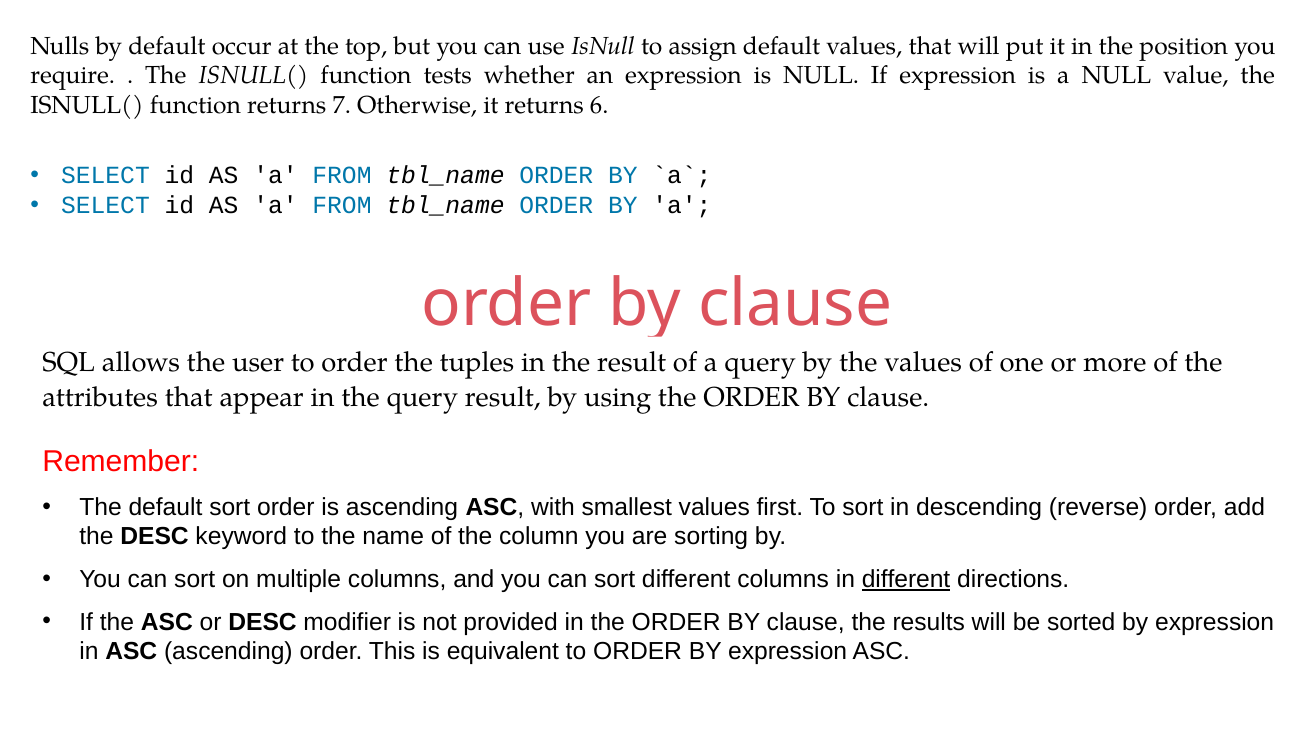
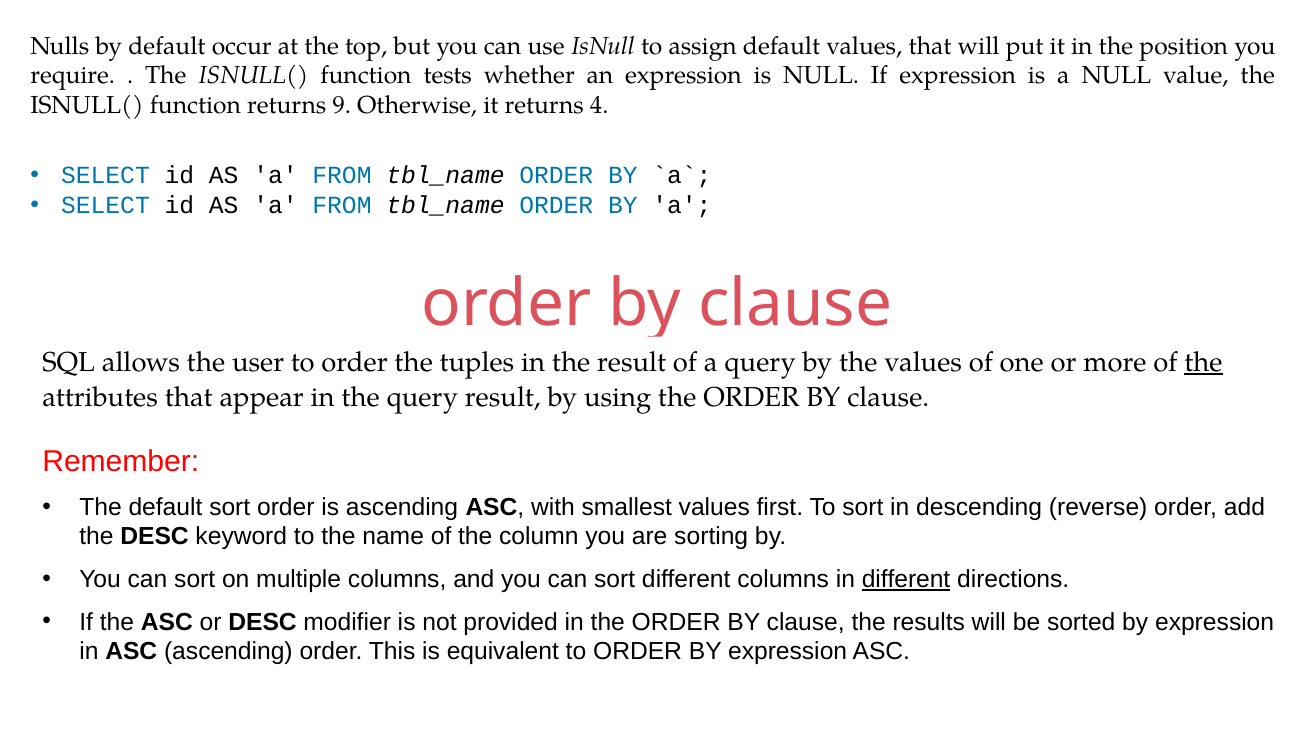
7: 7 -> 9 (342, 105)
6: 6 -> 4 (599, 105)
the underline: none -> present (1203, 362)
